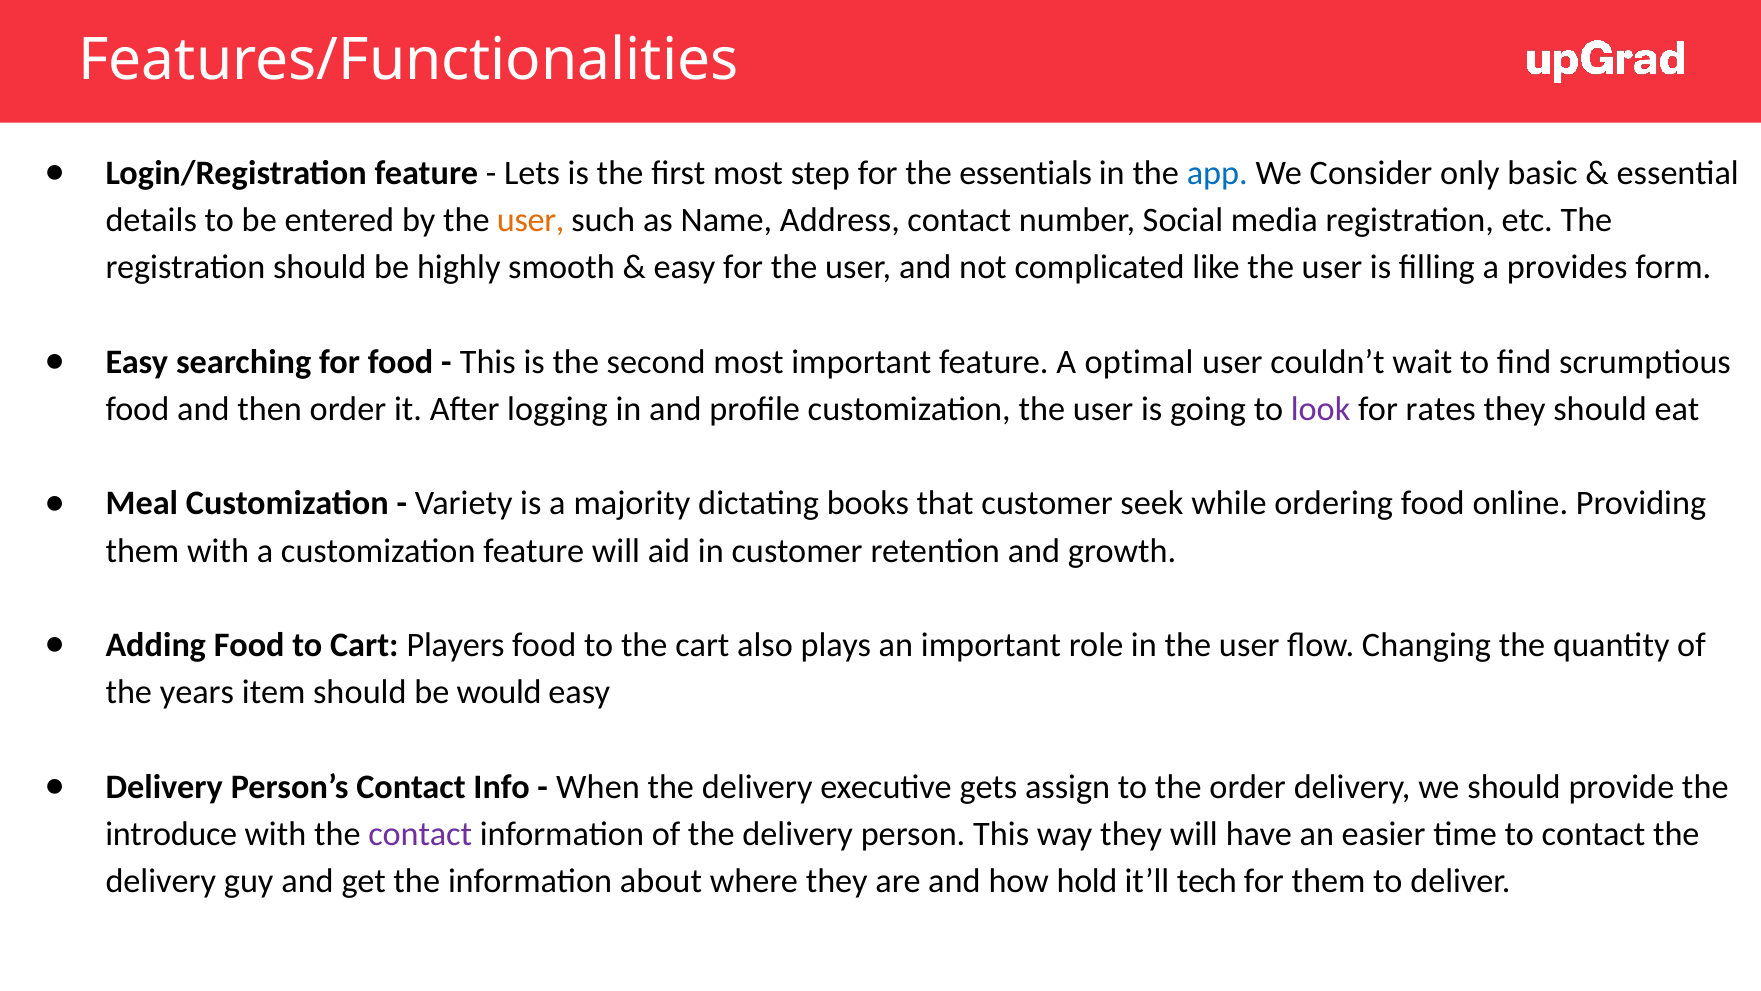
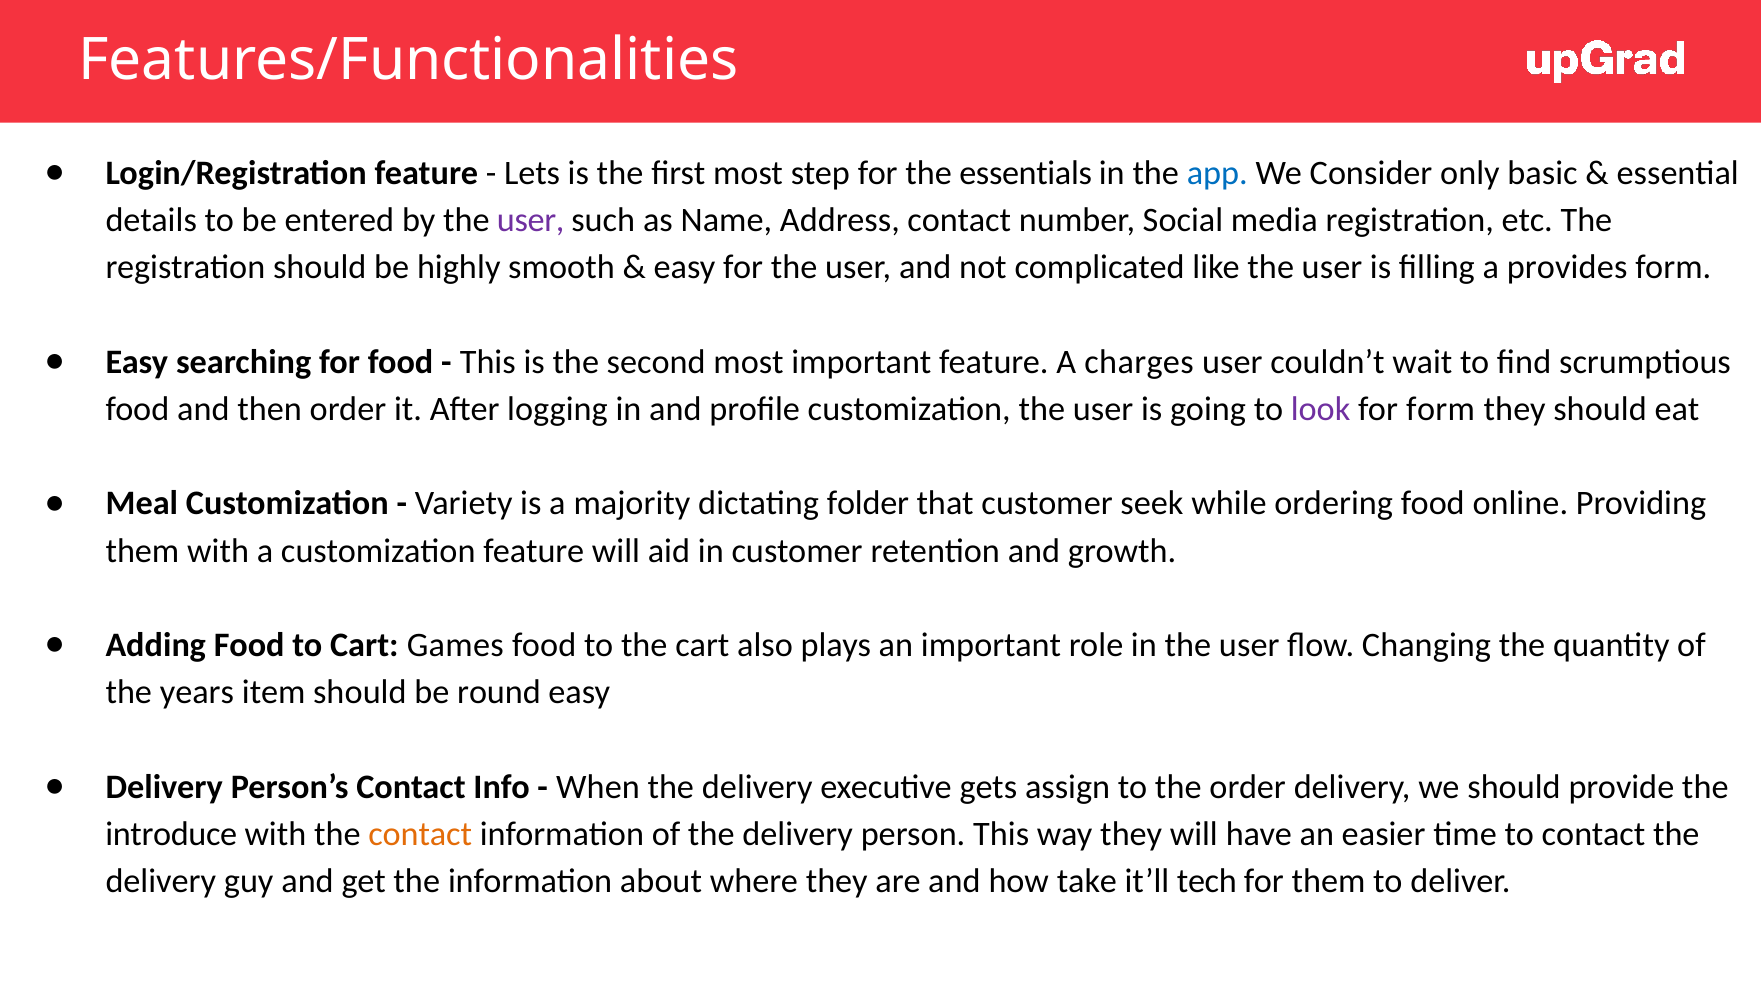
user colour: orange -> purple (531, 220)
optimal: optimal -> charges (1139, 362)
for rates: rates -> form (1441, 409)
books: books -> folder (868, 503)
Players: Players -> Games (455, 645)
would: would -> round (499, 692)
contact colour: purple -> orange (420, 834)
hold: hold -> take (1087, 881)
